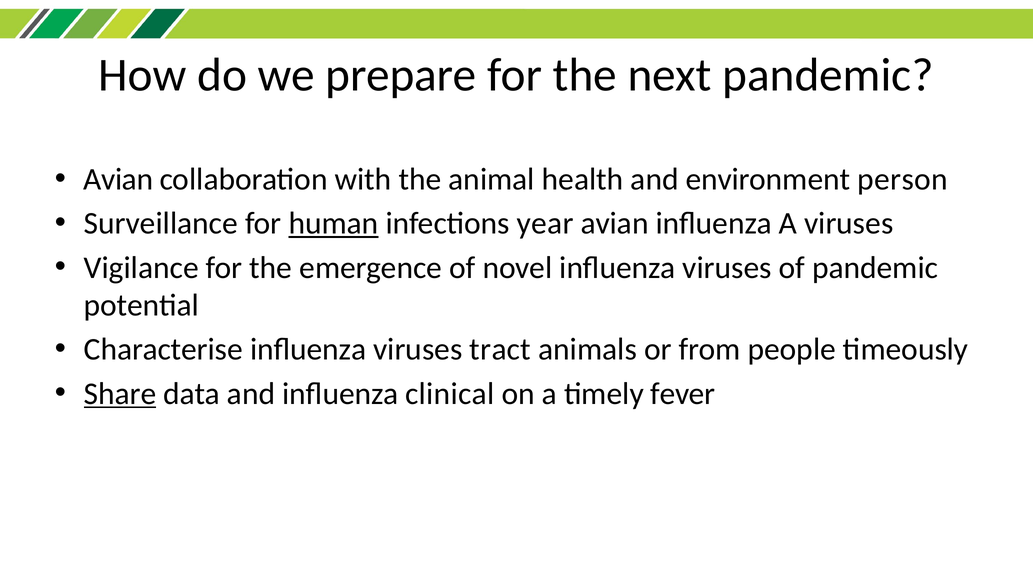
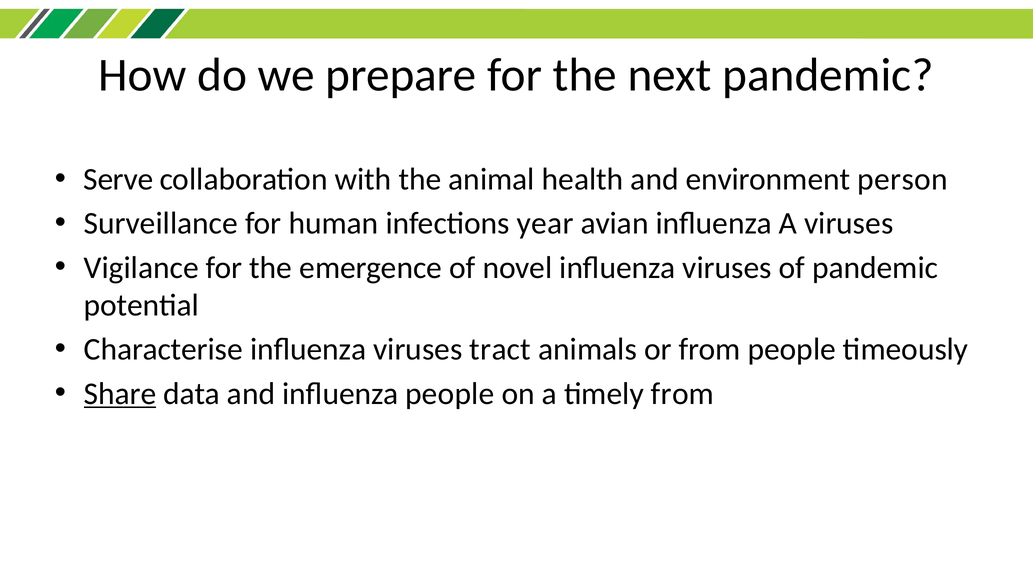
Avian: Avian -> Serve (118, 179)
human underline: present -> none (334, 224)
influenza clinical: clinical -> people (450, 394)
timely fever: fever -> from (683, 394)
